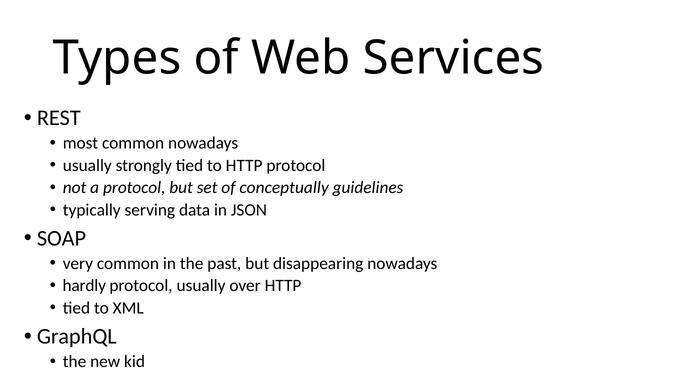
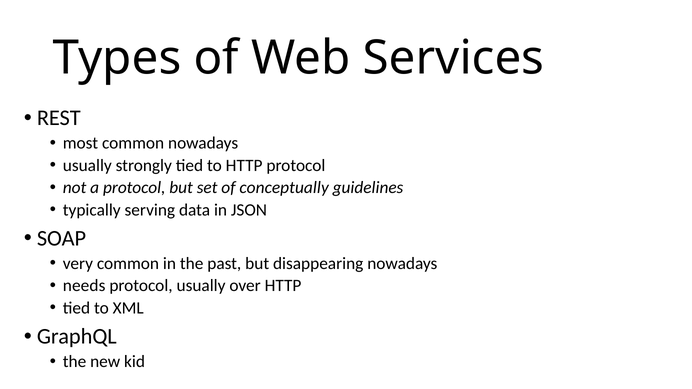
hardly: hardly -> needs (84, 286)
